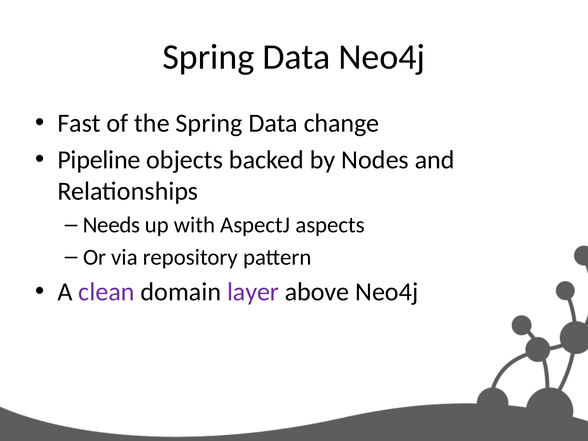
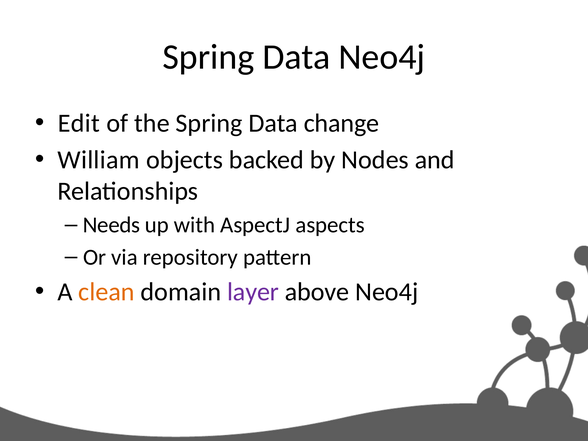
Fast: Fast -> Edit (79, 123)
Pipeline: Pipeline -> William (99, 160)
clean colour: purple -> orange (106, 292)
